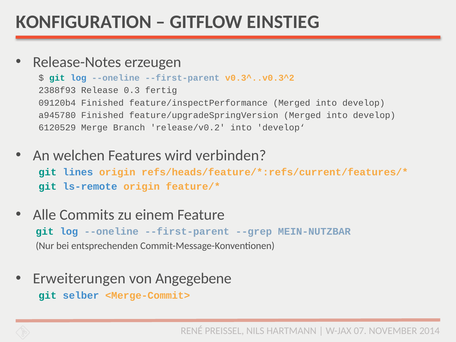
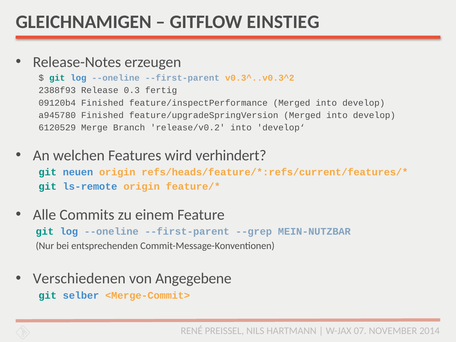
KONFIGURATION: KONFIGURATION -> GLEICHNAMIGEN (84, 22)
verbinden: verbinden -> verhindert (231, 155)
lines: lines -> neuen (78, 172)
Erweiterungen: Erweiterungen -> Verschiedenen (79, 279)
